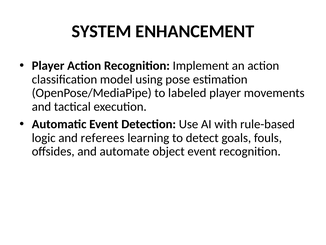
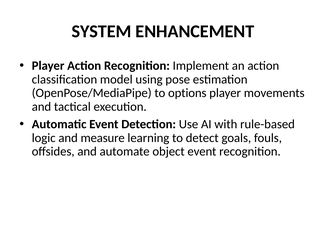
labeled: labeled -> options (187, 93)
referees: referees -> measure (103, 138)
